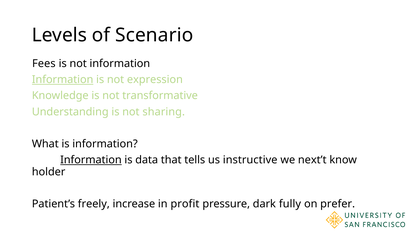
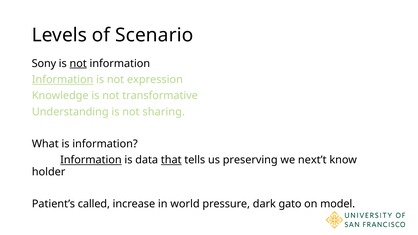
Fees: Fees -> Sony (44, 63)
not underline: none -> present (78, 63)
that underline: none -> present (171, 160)
instructive: instructive -> preserving (250, 160)
freely: freely -> called (94, 204)
profit: profit -> world (185, 204)
fully: fully -> gato (290, 204)
prefer: prefer -> model (338, 204)
